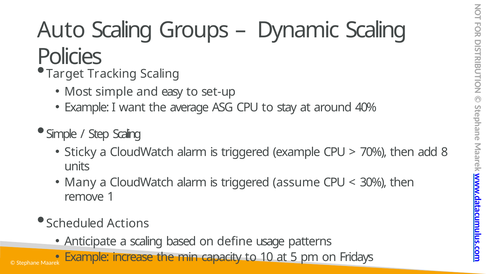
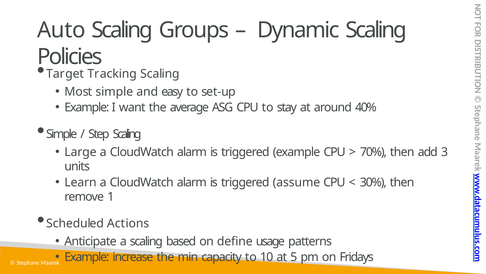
Sticky: Sticky -> Large (80, 152)
8: 8 -> 3 (445, 152)
Many: Many -> Learn (80, 182)
